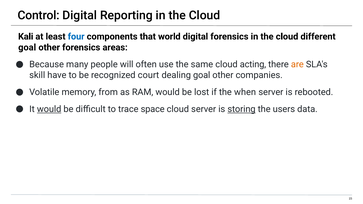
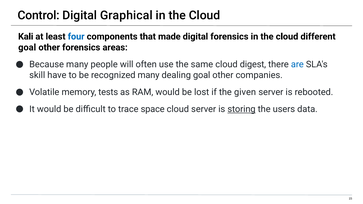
Reporting: Reporting -> Graphical (126, 15)
world: world -> made (169, 37)
acting: acting -> digest (253, 64)
are colour: orange -> blue (297, 64)
recognized court: court -> many (149, 75)
from: from -> tests (108, 92)
when: when -> given (245, 92)
would underline: present -> none (49, 109)
